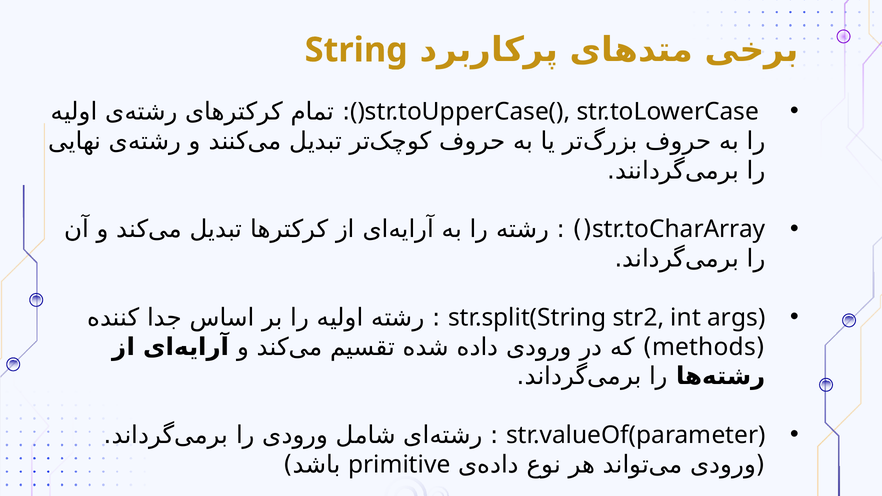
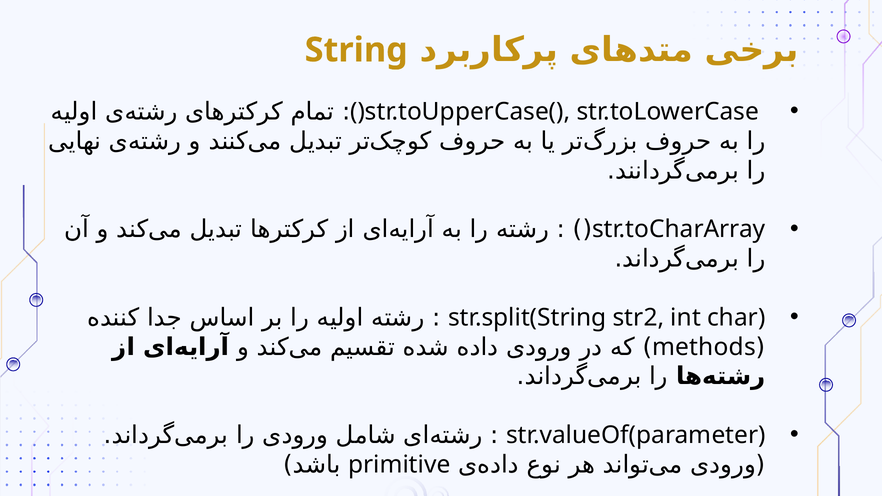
int args: args -> char (736, 318)
